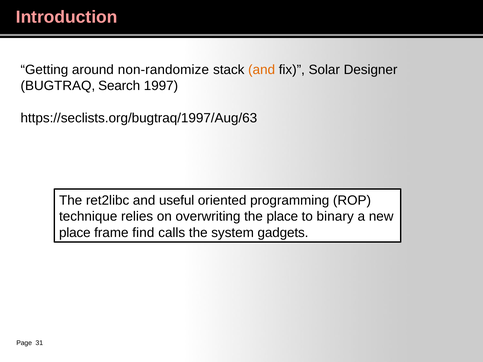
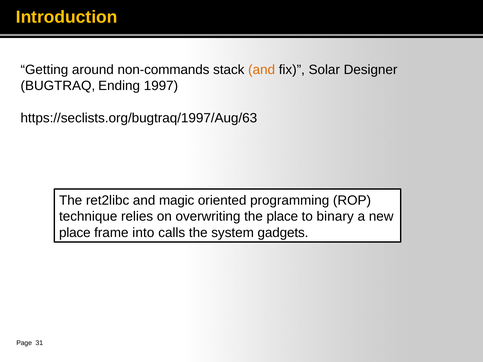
Introduction colour: pink -> yellow (67, 17)
non-randomize: non-randomize -> non-commands (163, 70)
Search: Search -> Ending (119, 86)
useful: useful -> magic (177, 201)
find: find -> into (143, 233)
